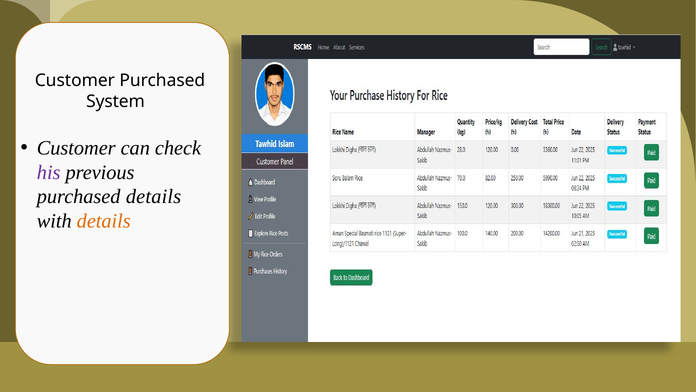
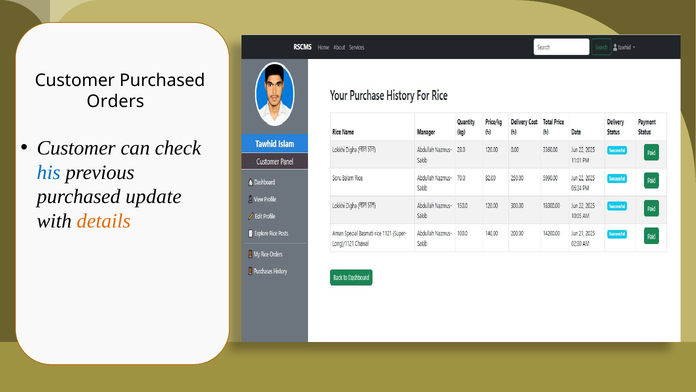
System: System -> Orders (115, 101)
his colour: purple -> blue (49, 172)
purchased details: details -> update (154, 197)
